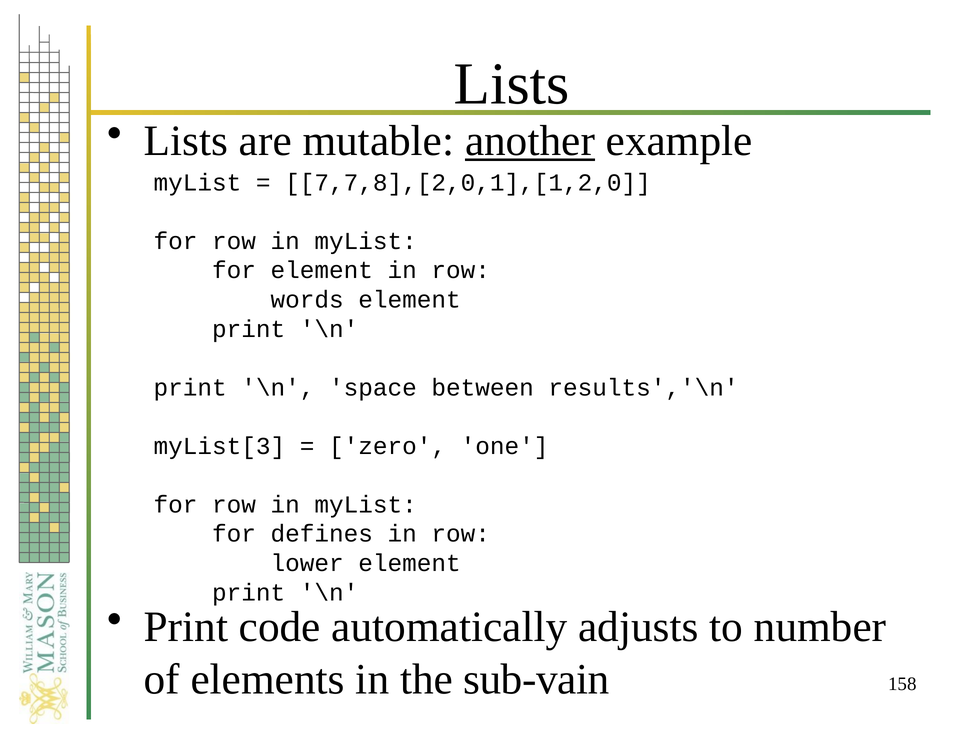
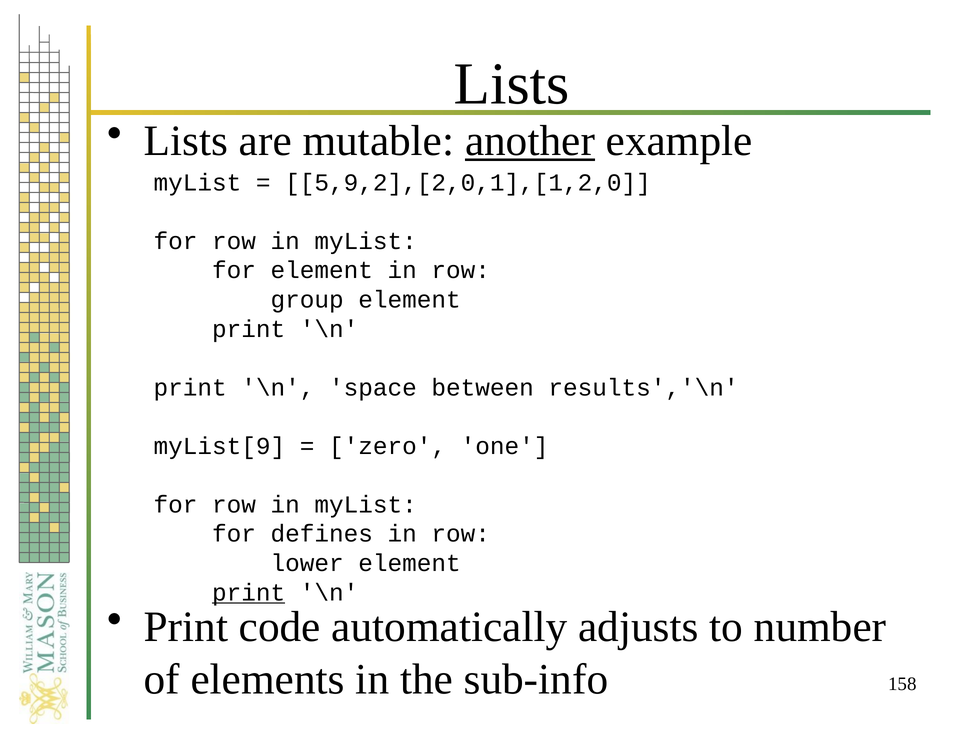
7,7,8],[2,0,1],[1,2,0: 7,7,8],[2,0,1],[1,2,0 -> 5,9,2],[2,0,1],[1,2,0 (468, 182)
words: words -> group (307, 299)
myList[3: myList[3 -> myList[9 (219, 446)
print underline: none -> present (249, 592)
sub-vain: sub-vain -> sub-info (536, 679)
